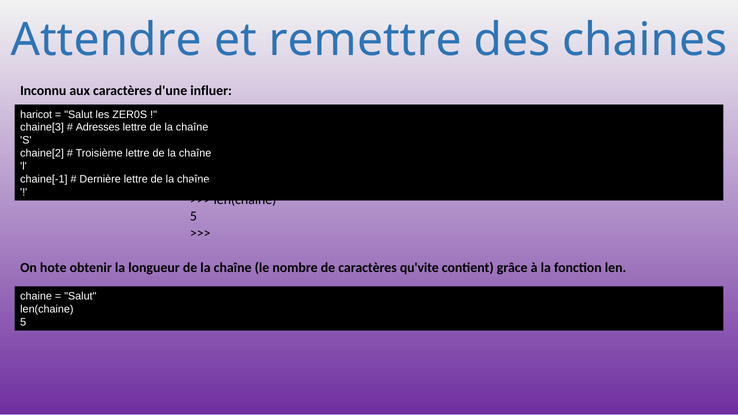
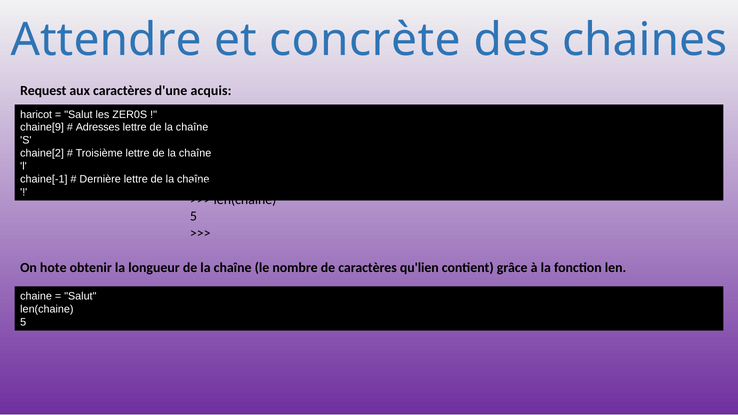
remettre: remettre -> concrète (365, 40)
Inconnu: Inconnu -> Request (43, 91)
influer: influer -> acquis (211, 91)
chaine[3: chaine[3 -> chaine[9 (42, 127)
qu'vite: qu'vite -> qu'lien (419, 268)
